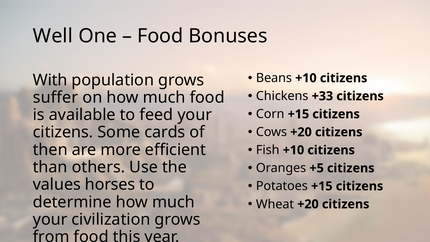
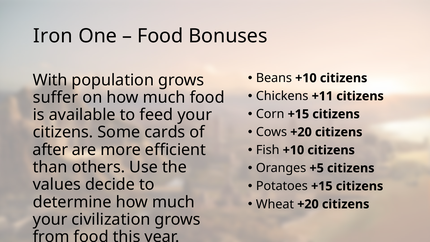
Well: Well -> Iron (53, 36)
+33: +33 -> +11 (322, 96)
then: then -> after (50, 150)
horses: horses -> decide (110, 185)
